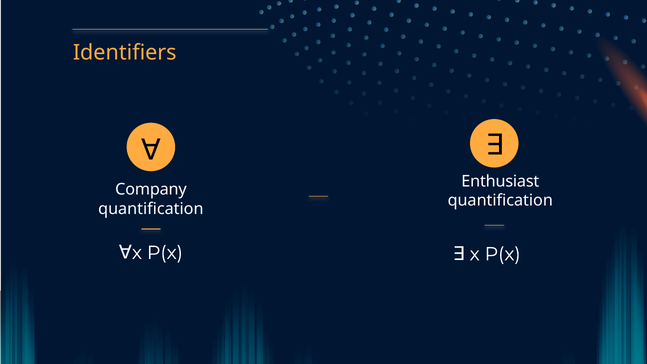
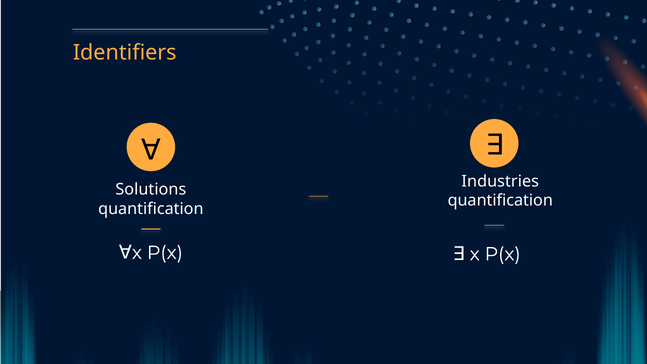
Enthusiast: Enthusiast -> Industries (500, 181)
Company: Company -> Solutions (151, 189)
